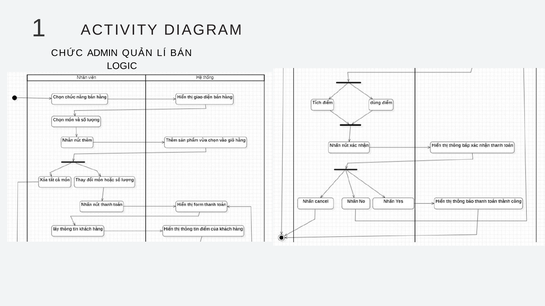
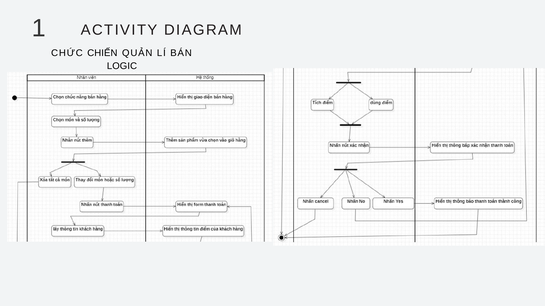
ADMIN: ADMIN -> CHIẾN (102, 53)
